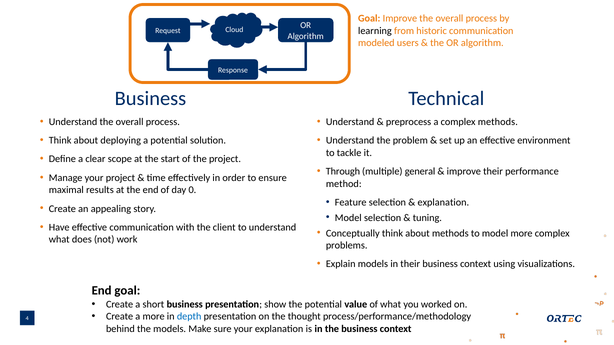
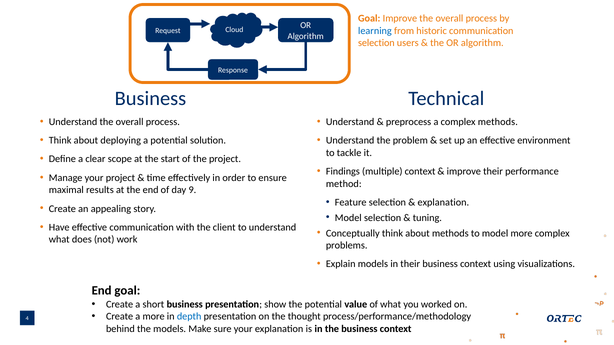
learning colour: black -> blue (375, 31)
modeled: modeled -> selection (376, 43)
Through: Through -> Findings (343, 172)
multiple general: general -> context (420, 172)
0: 0 -> 9 (192, 190)
